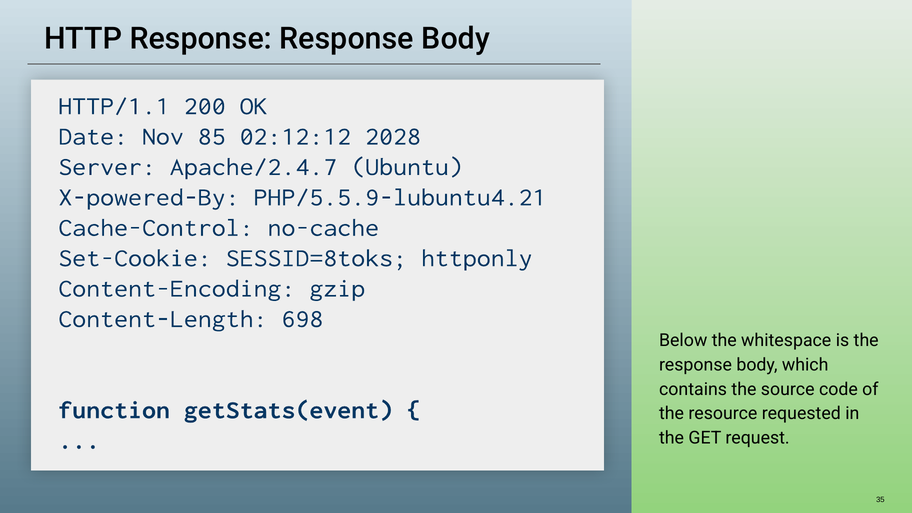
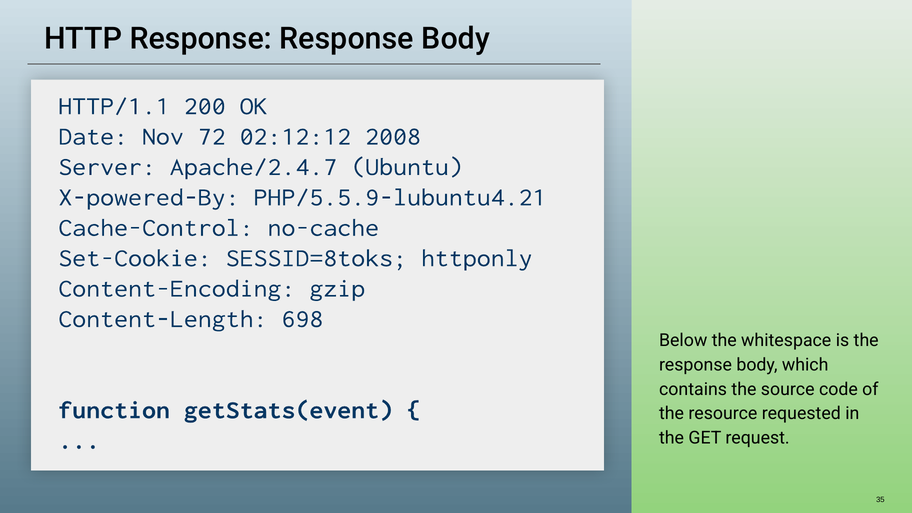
85: 85 -> 72 (212, 136)
2028: 2028 -> 2008 (393, 136)
